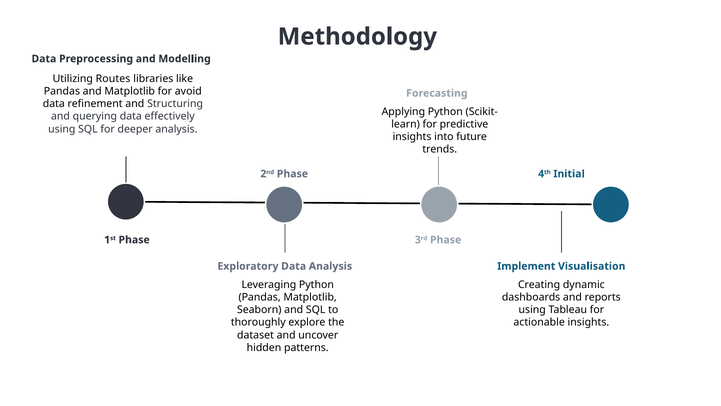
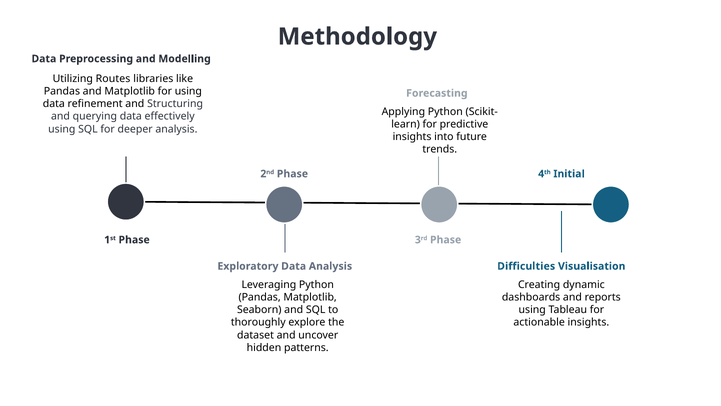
for avoid: avoid -> using (188, 91)
Implement: Implement -> Difficulties (526, 266)
